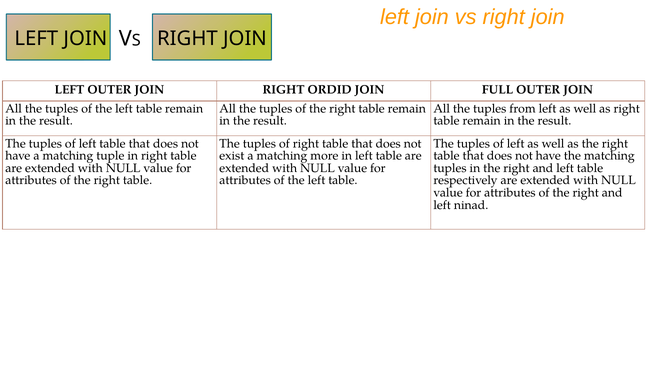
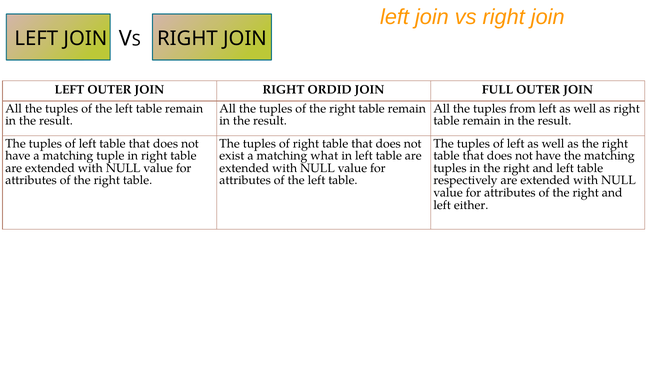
more: more -> what (324, 156)
ninad: ninad -> either (471, 205)
